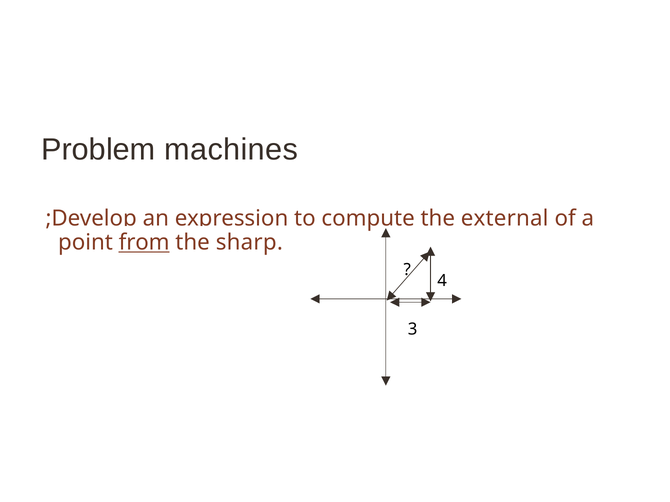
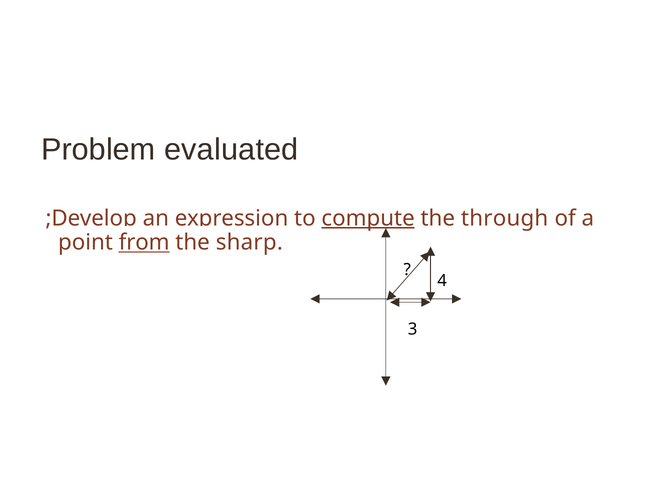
machines: machines -> evaluated (231, 150)
compute underline: none -> present (368, 219)
external: external -> through (505, 219)
